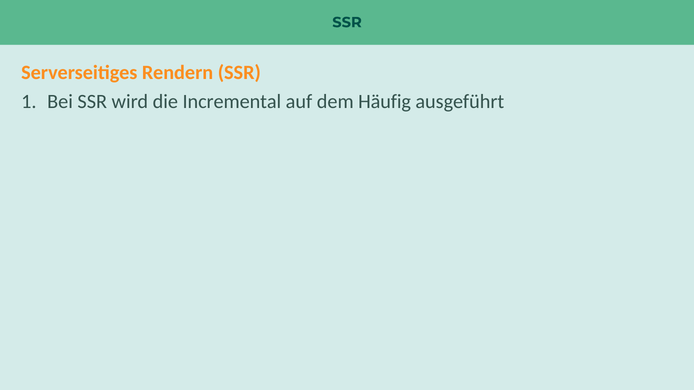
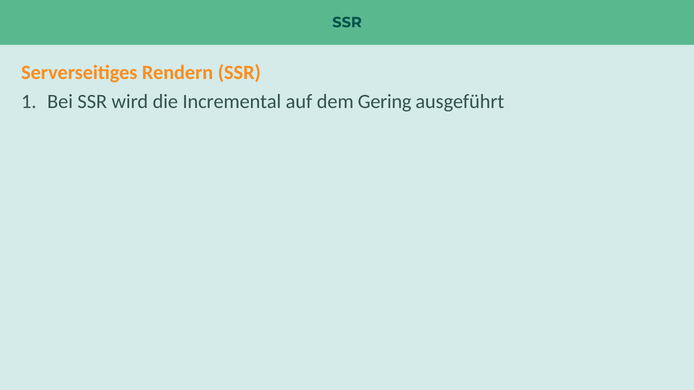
Häufig: Häufig -> Gering (385, 102)
